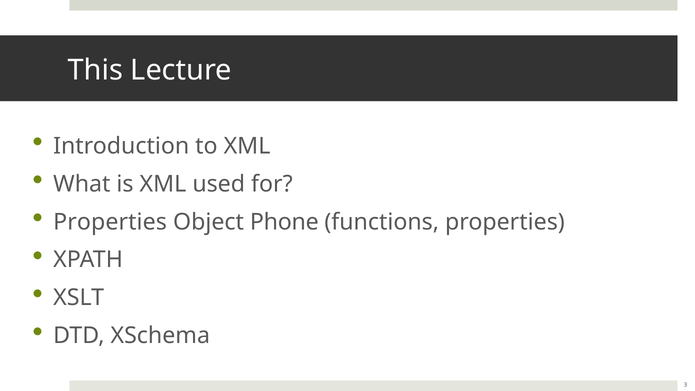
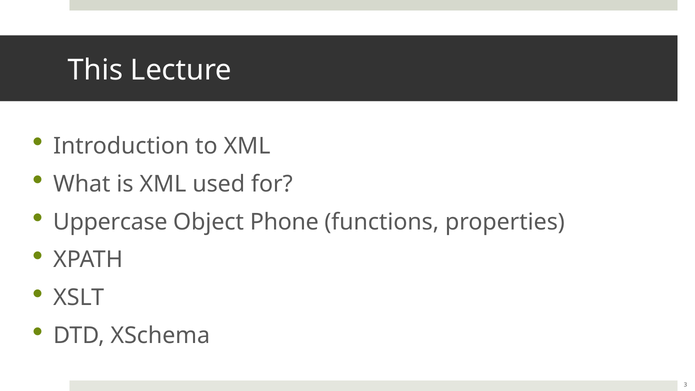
Properties: Properties -> Uppercase (110, 222)
